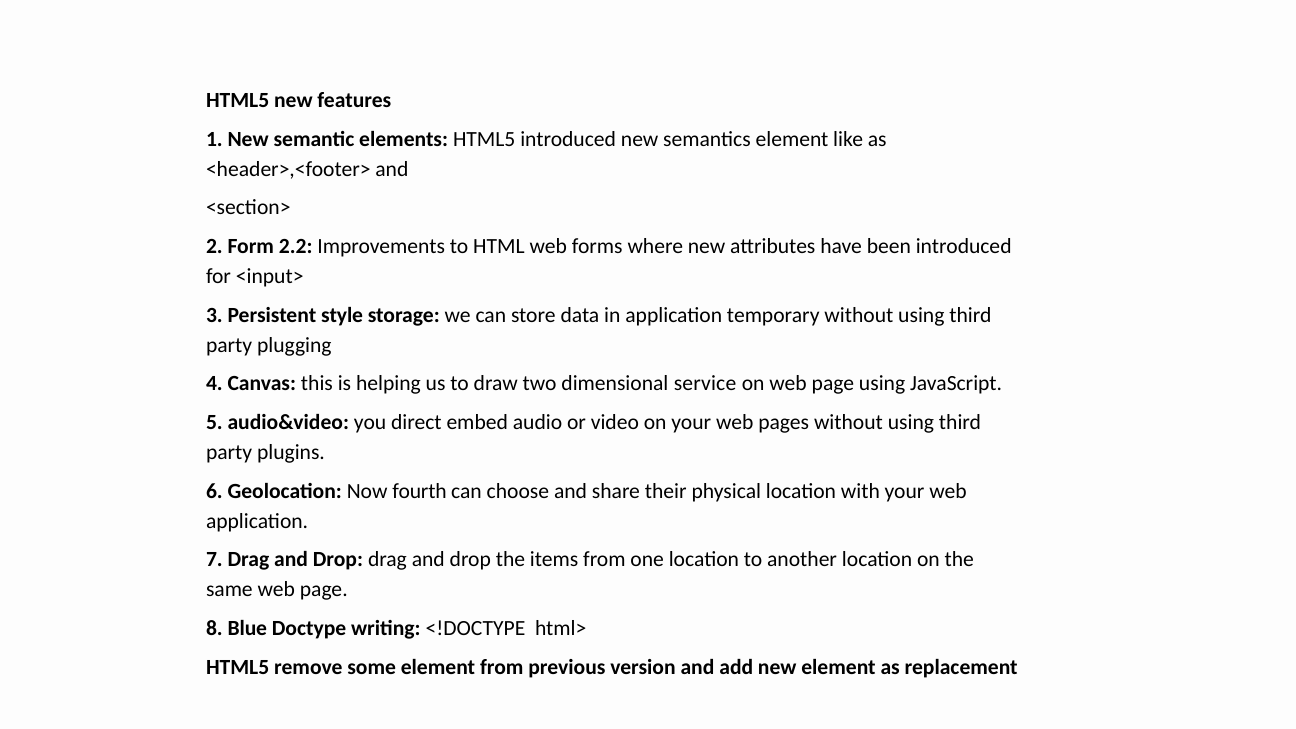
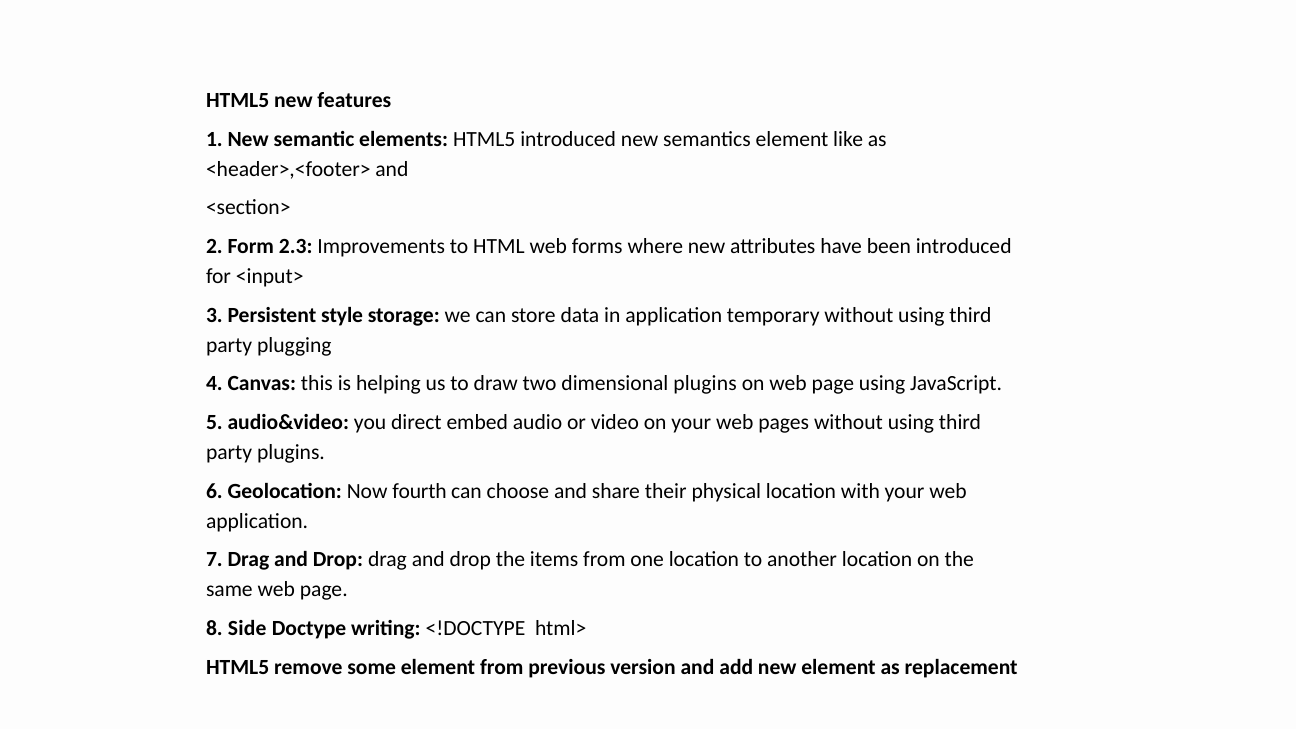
2.2: 2.2 -> 2.3 (296, 247)
dimensional service: service -> plugins (705, 384)
Blue: Blue -> Side (247, 628)
